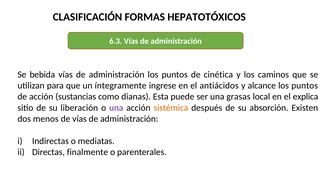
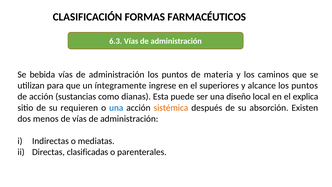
HEPATOTÓXICOS: HEPATOTÓXICOS -> FARMACÉUTICOS (207, 17)
cinética: cinética -> materia (218, 74)
antiácidos: antiácidos -> superiores (219, 85)
grasas: grasas -> diseño (239, 97)
liberación: liberación -> requieren (79, 108)
una colour: purple -> blue (116, 108)
finalmente: finalmente -> clasificadas (88, 152)
